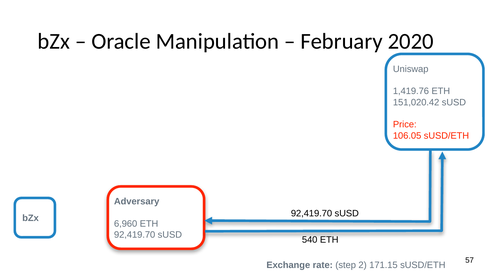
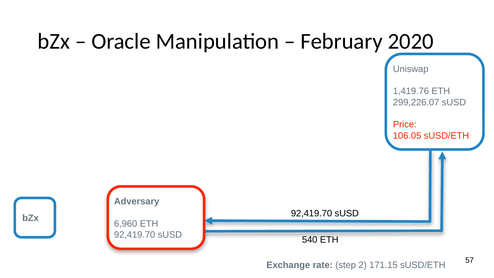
151,020.42: 151,020.42 -> 299,226.07 (416, 102)
